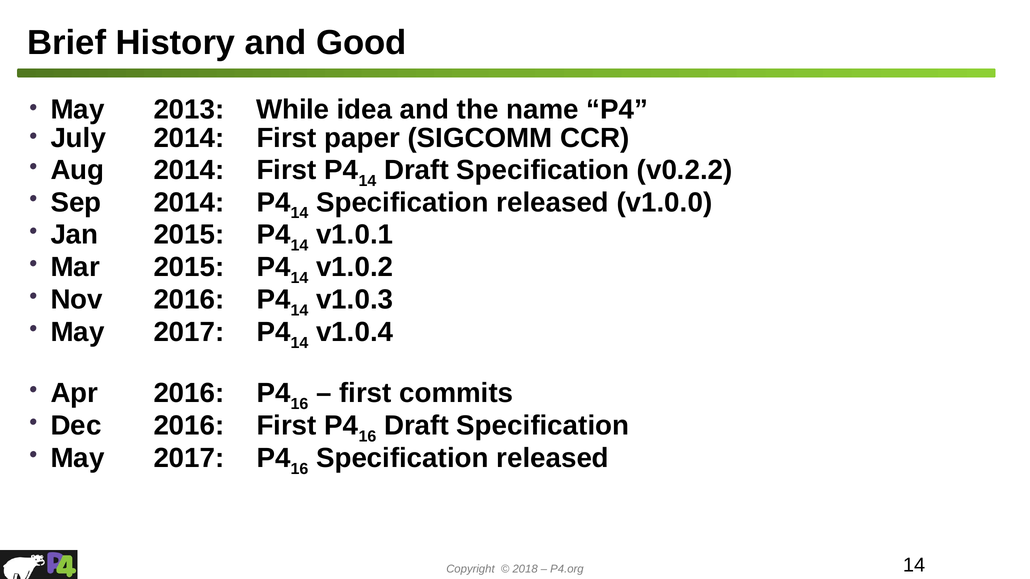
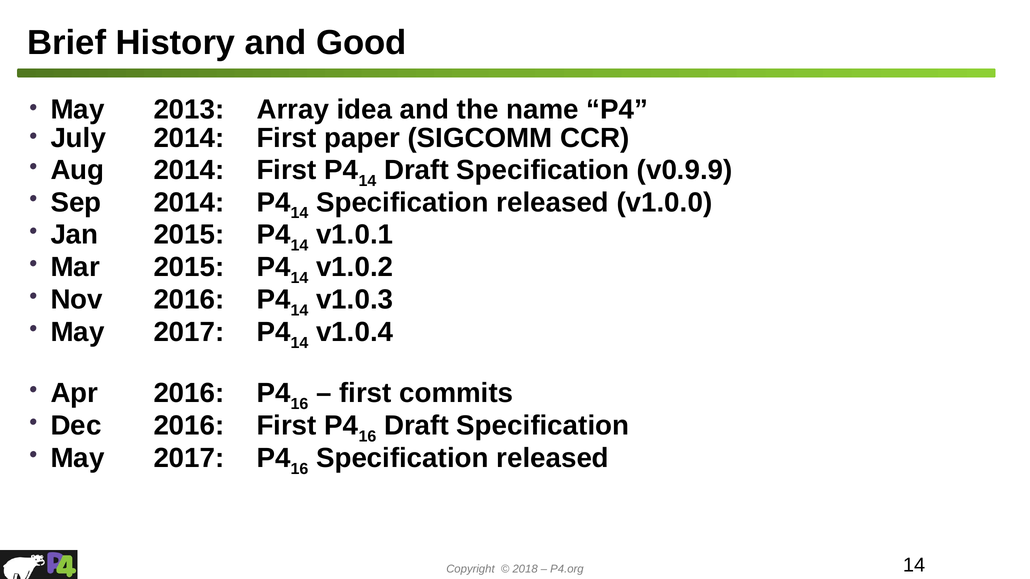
While: While -> Array (293, 110)
v0.2.2: v0.2.2 -> v0.9.9 (685, 170)
